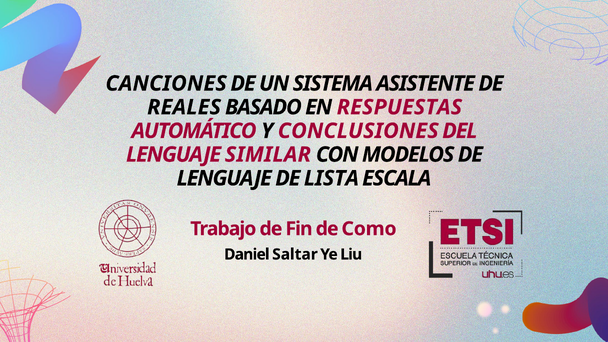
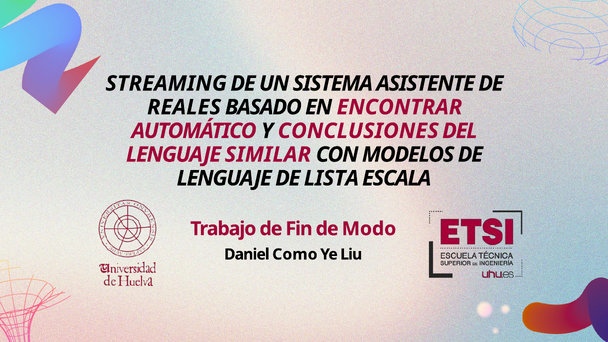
CANCIONES: CANCIONES -> STREAMING (166, 84)
RESPUESTAS: RESPUESTAS -> ENCONTRAR (399, 107)
Como: Como -> Modo (369, 229)
Saltar: Saltar -> Como (295, 254)
